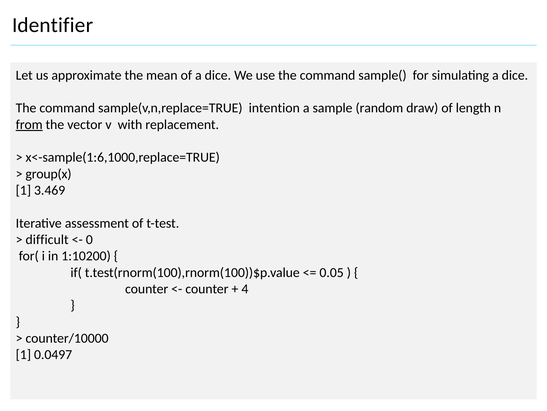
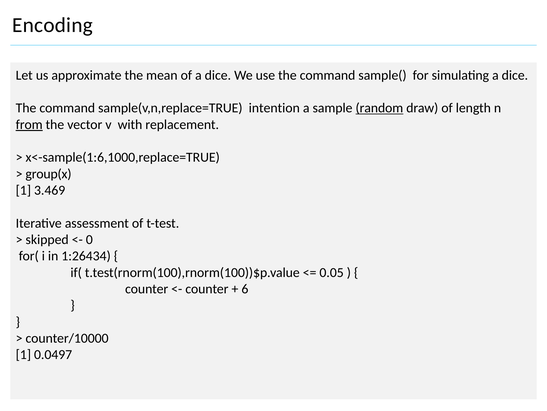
Identifier: Identifier -> Encoding (53, 25)
random underline: none -> present (379, 108)
difficult: difficult -> skipped (47, 239)
1:10200: 1:10200 -> 1:26434 (86, 256)
4: 4 -> 6 (245, 288)
